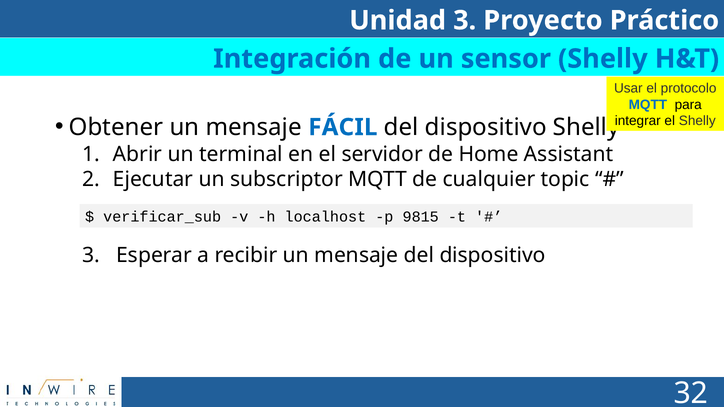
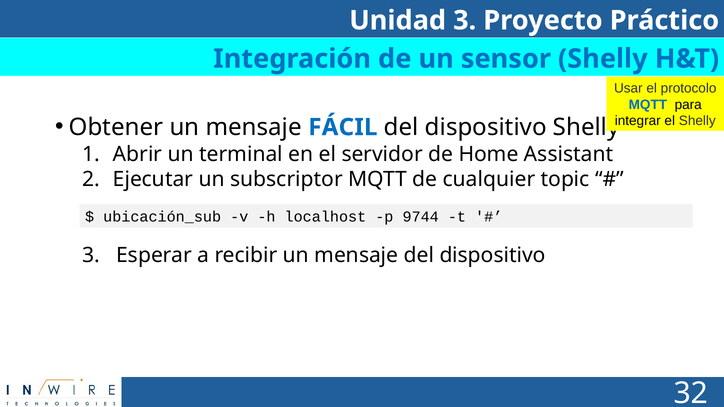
verificar_sub: verificar_sub -> ubicación_sub (162, 217)
9815: 9815 -> 9744 (421, 217)
